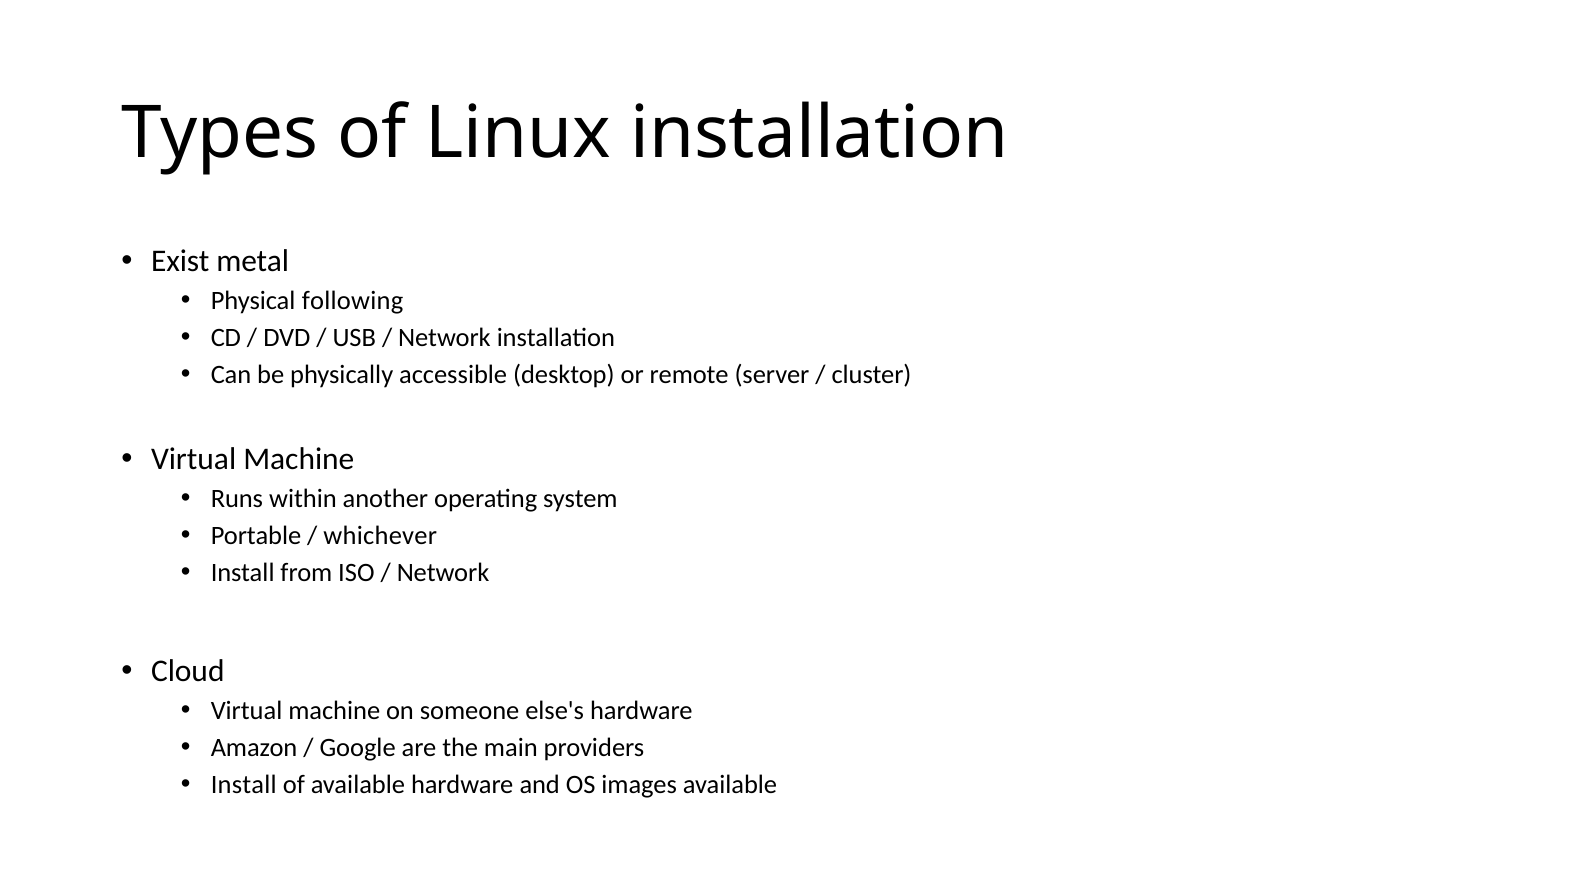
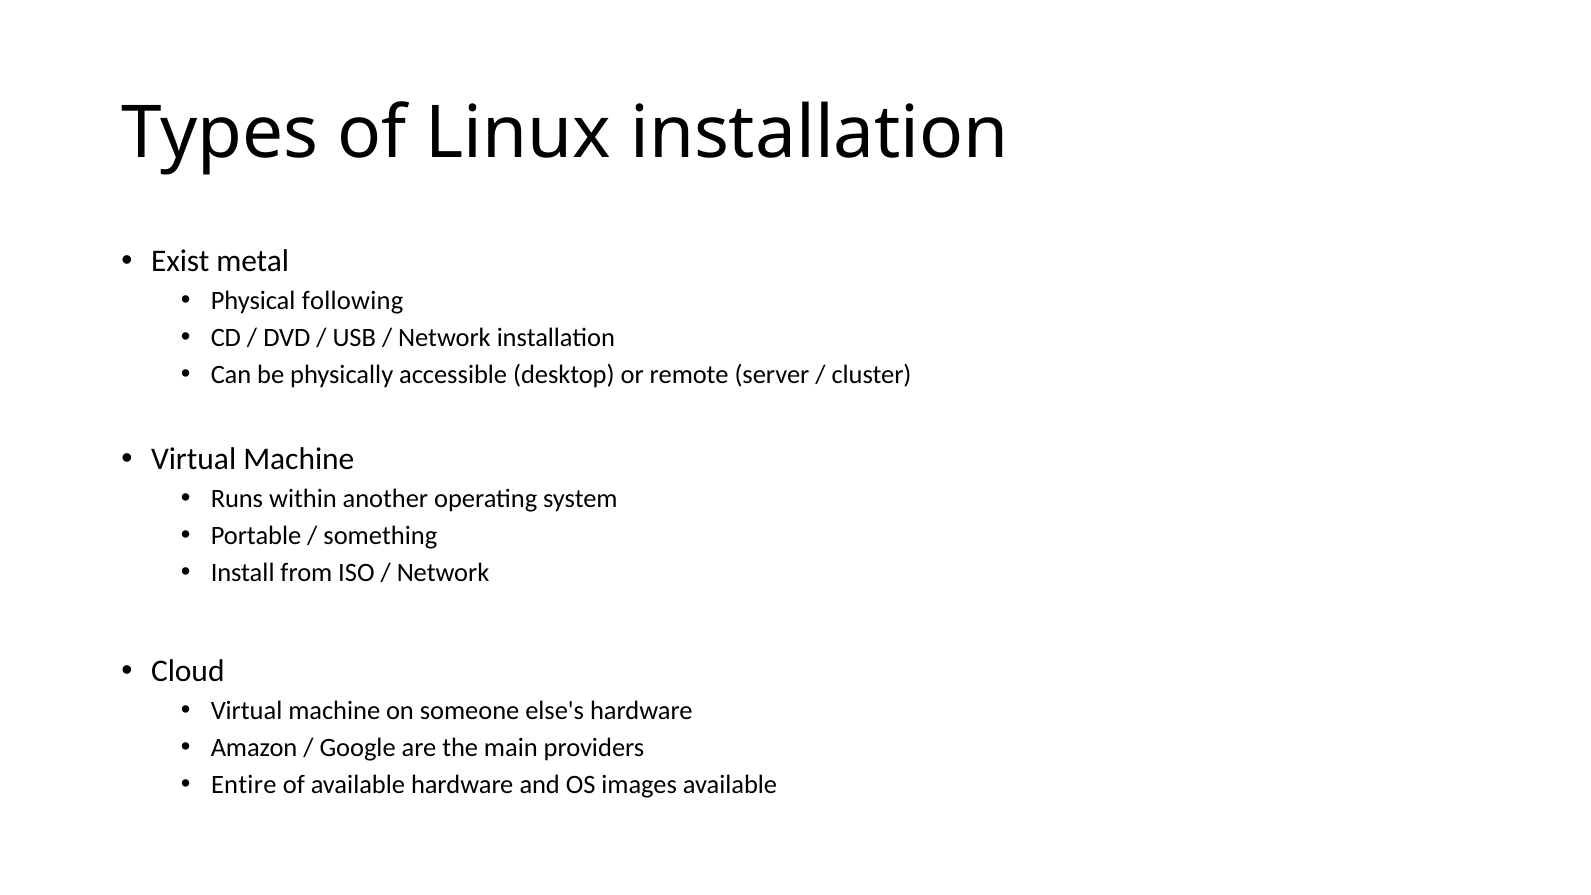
whichever: whichever -> something (380, 536)
Install: Install -> Entire (244, 784)
